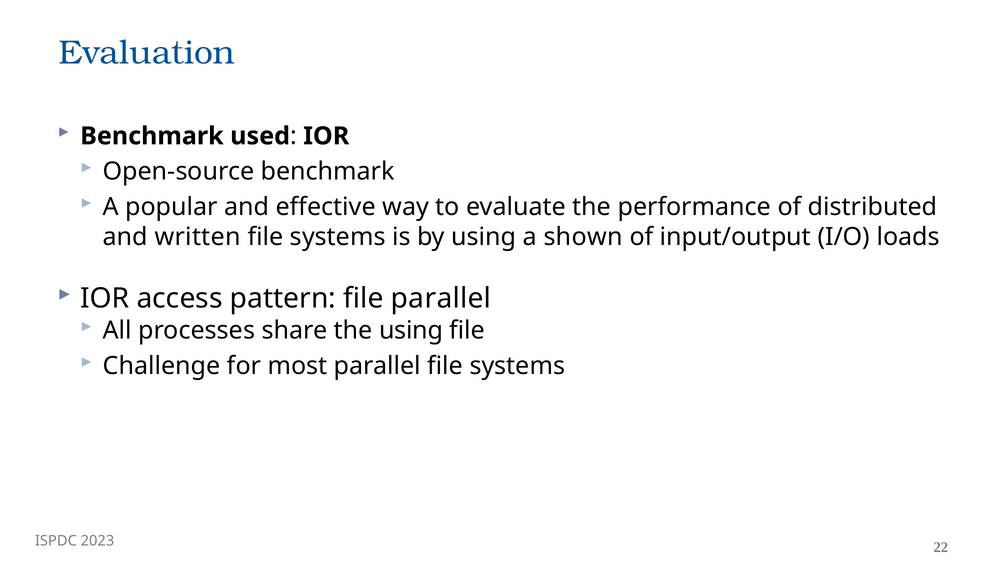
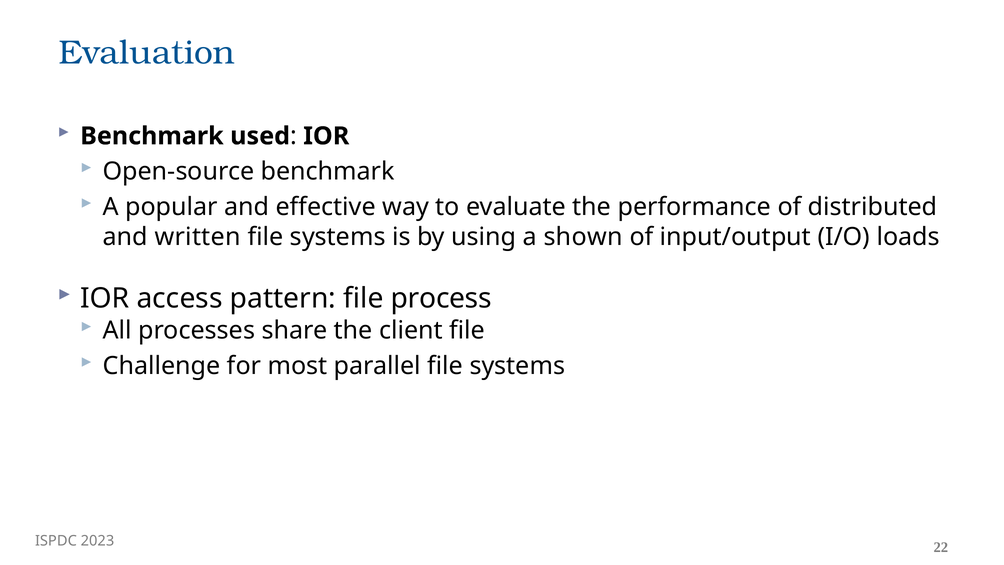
file parallel: parallel -> process (441, 299)
the using: using -> client (411, 330)
